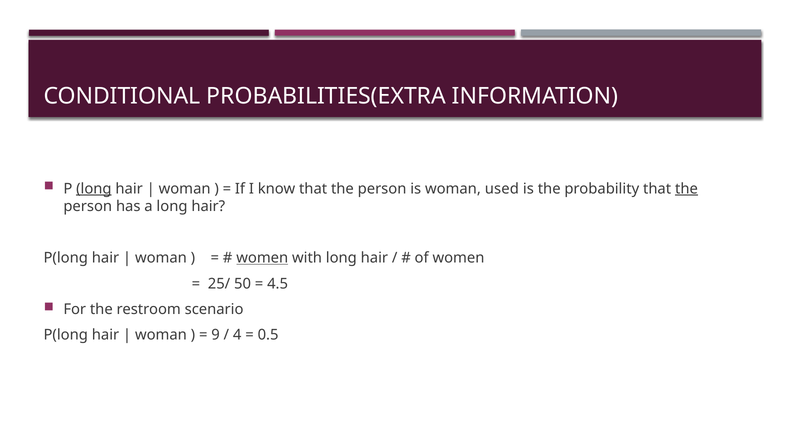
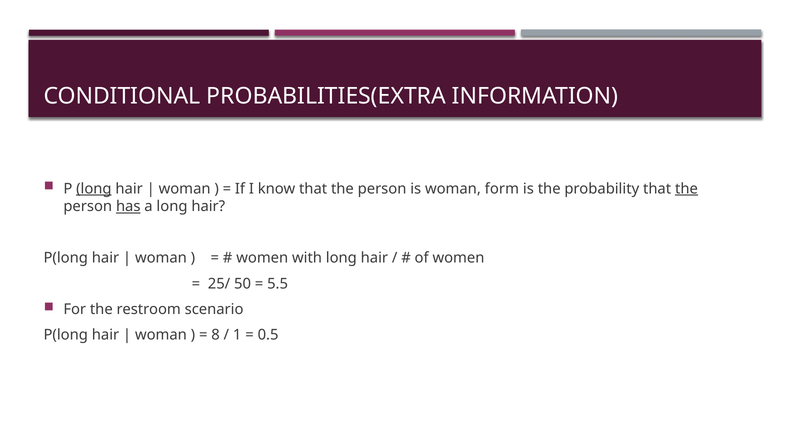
used: used -> form (502, 188)
has underline: none -> present (128, 206)
women underline: present -> none (262, 258)
4.5: 4.5 -> 5.5 (278, 283)
9: 9 -> 8 (216, 335)
4: 4 -> 1 (237, 335)
